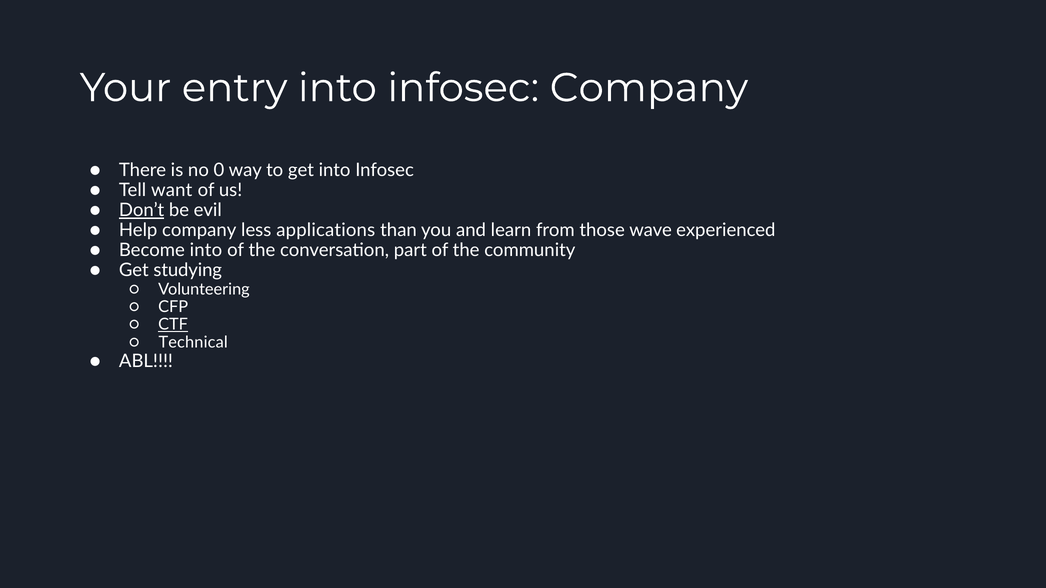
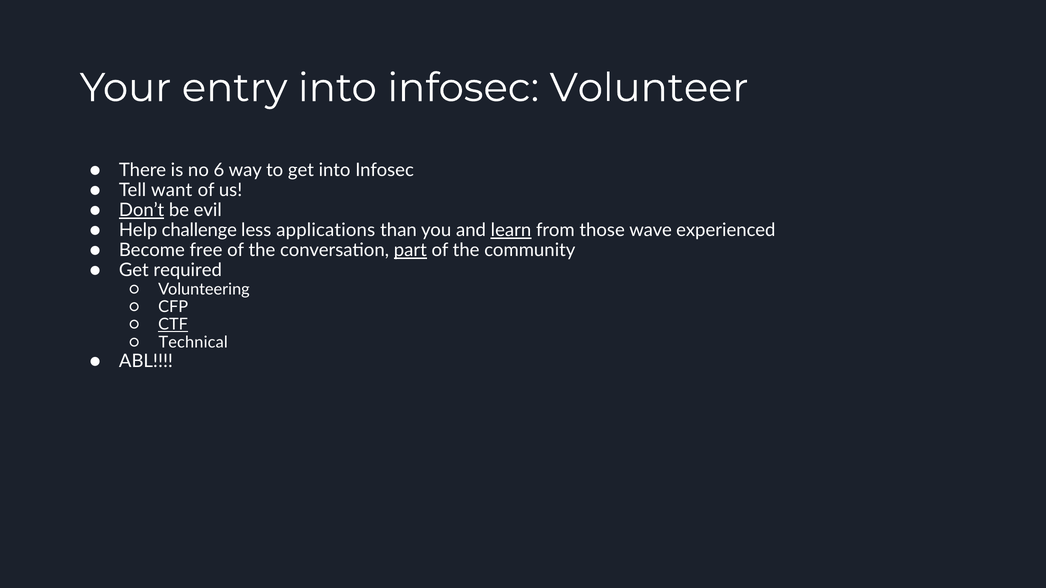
infosec Company: Company -> Volunteer (649, 88)
0: 0 -> 6 (219, 170)
Help company: company -> challenge (199, 230)
learn underline: none -> present (511, 230)
Become into: into -> free (206, 250)
part underline: none -> present (410, 250)
studying: studying -> required (188, 270)
